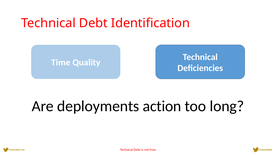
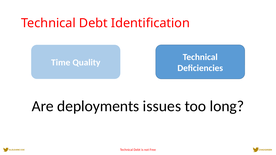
action: action -> issues (162, 106)
